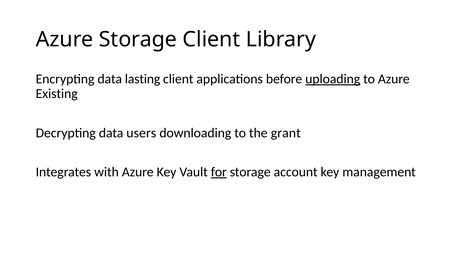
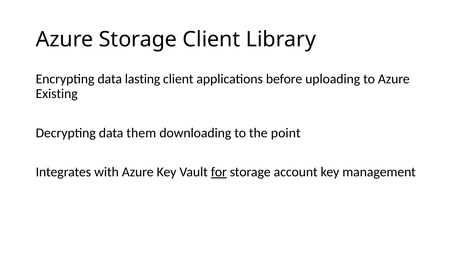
uploading underline: present -> none (333, 79)
users: users -> them (141, 133)
grant: grant -> point (286, 133)
